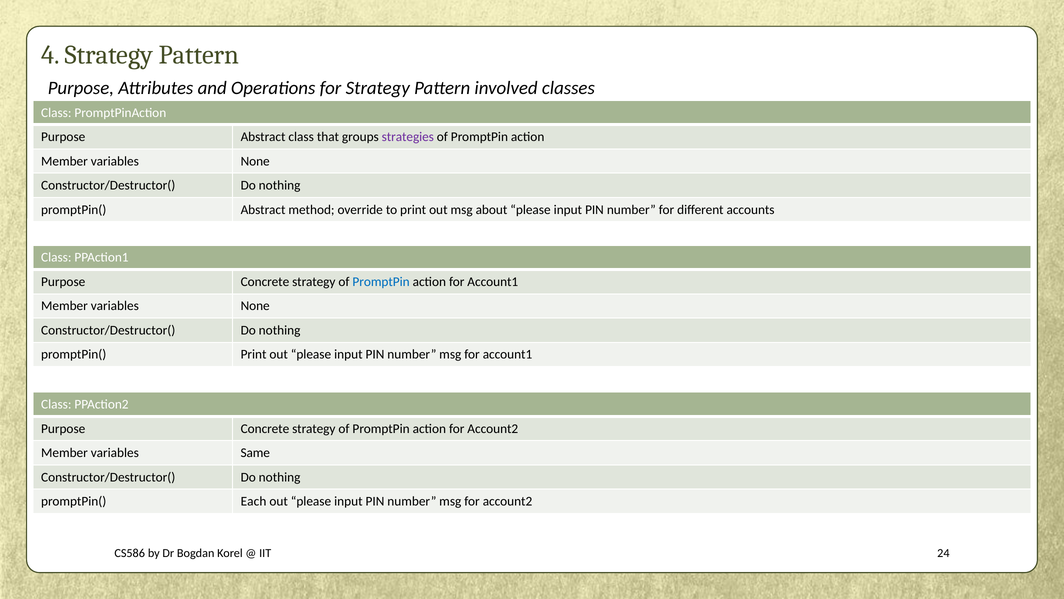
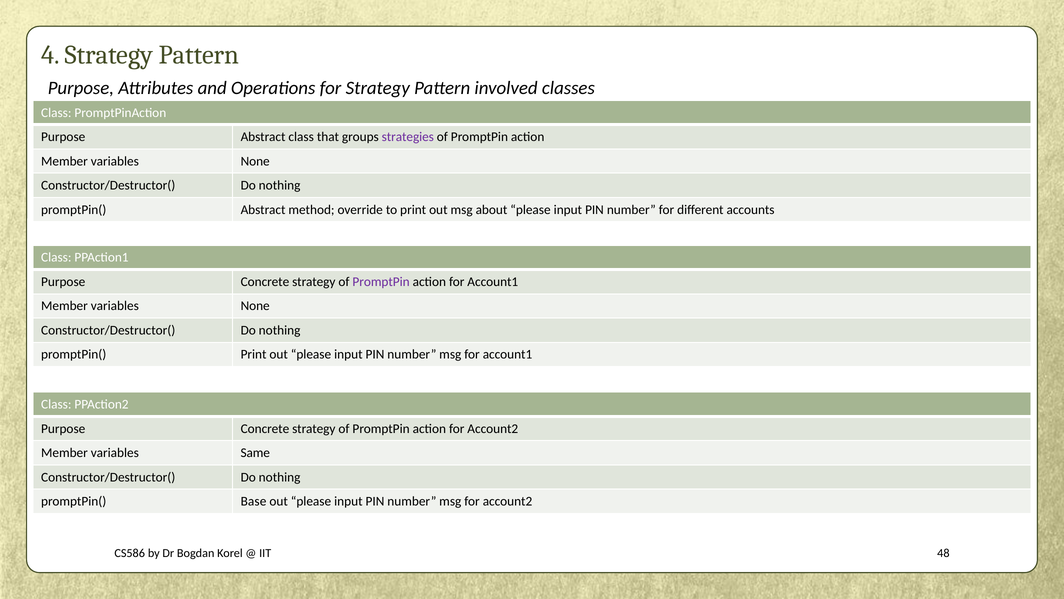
PromptPin colour: blue -> purple (381, 282)
Each: Each -> Base (254, 501)
24: 24 -> 48 (943, 553)
